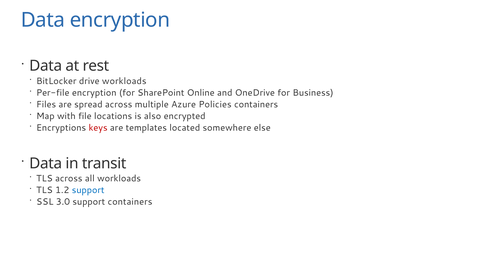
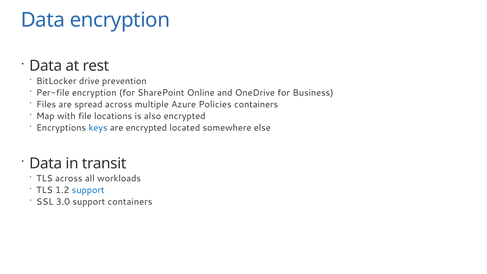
drive workloads: workloads -> prevention (124, 81)
keys colour: red -> blue (98, 128)
are templates: templates -> encrypted (146, 128)
